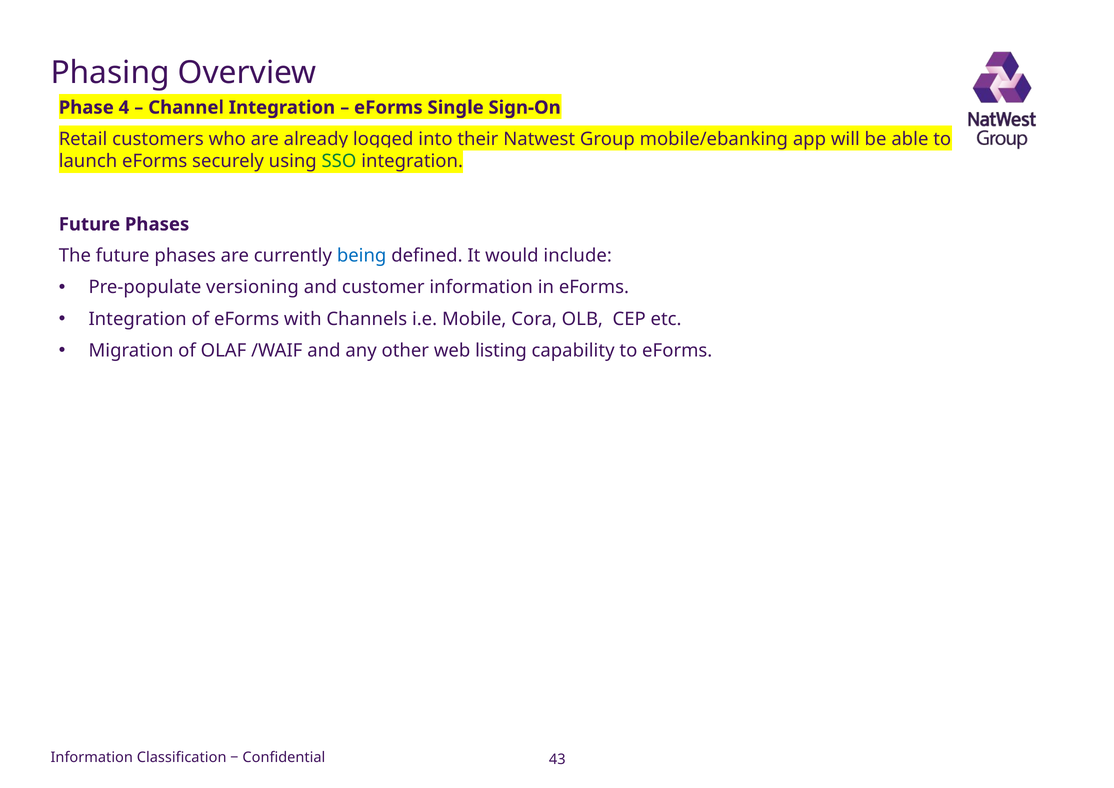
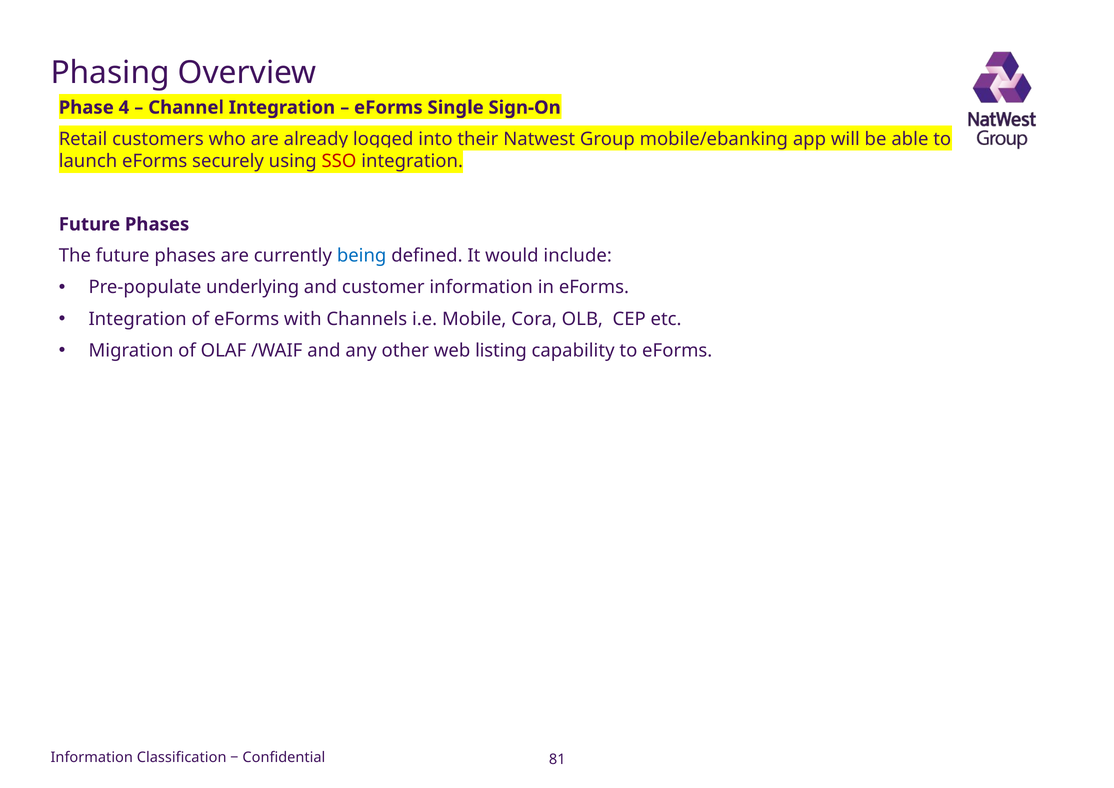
SSO colour: green -> red (339, 161)
versioning: versioning -> underlying (253, 287)
43: 43 -> 81 (557, 759)
